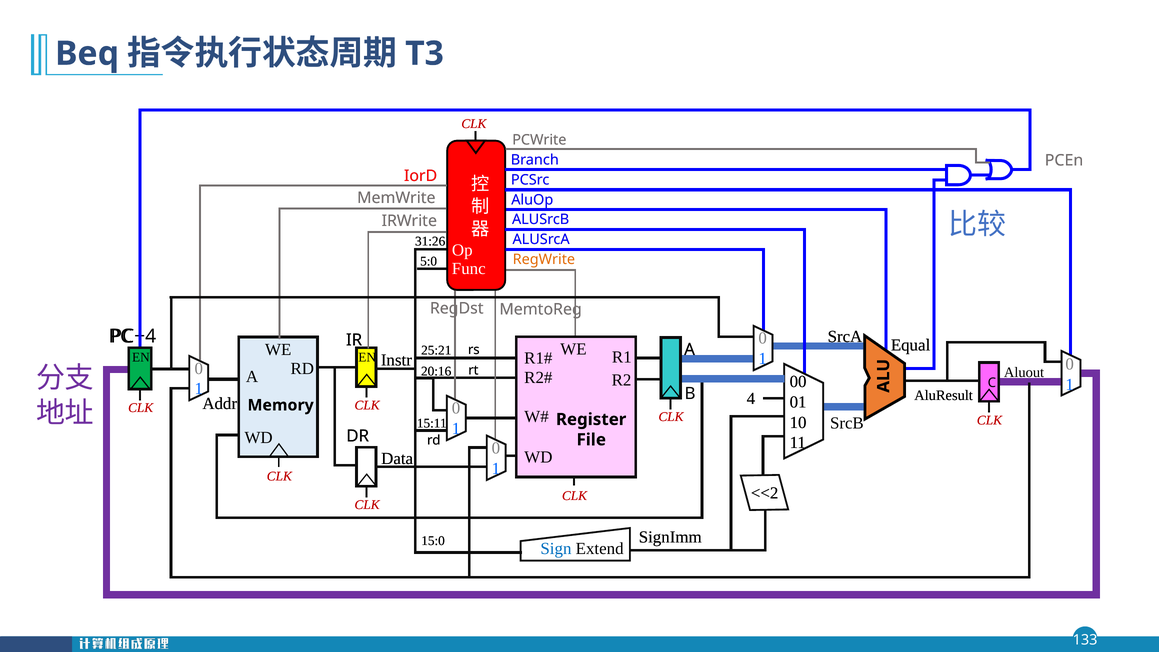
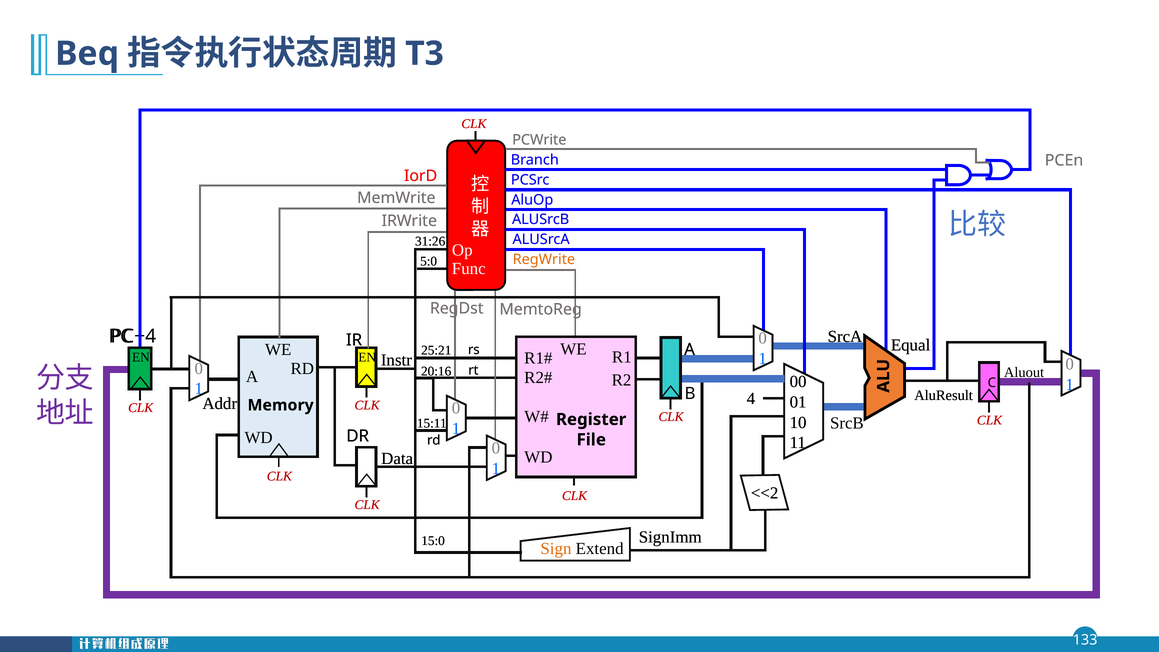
Sign colour: blue -> orange (556, 549)
